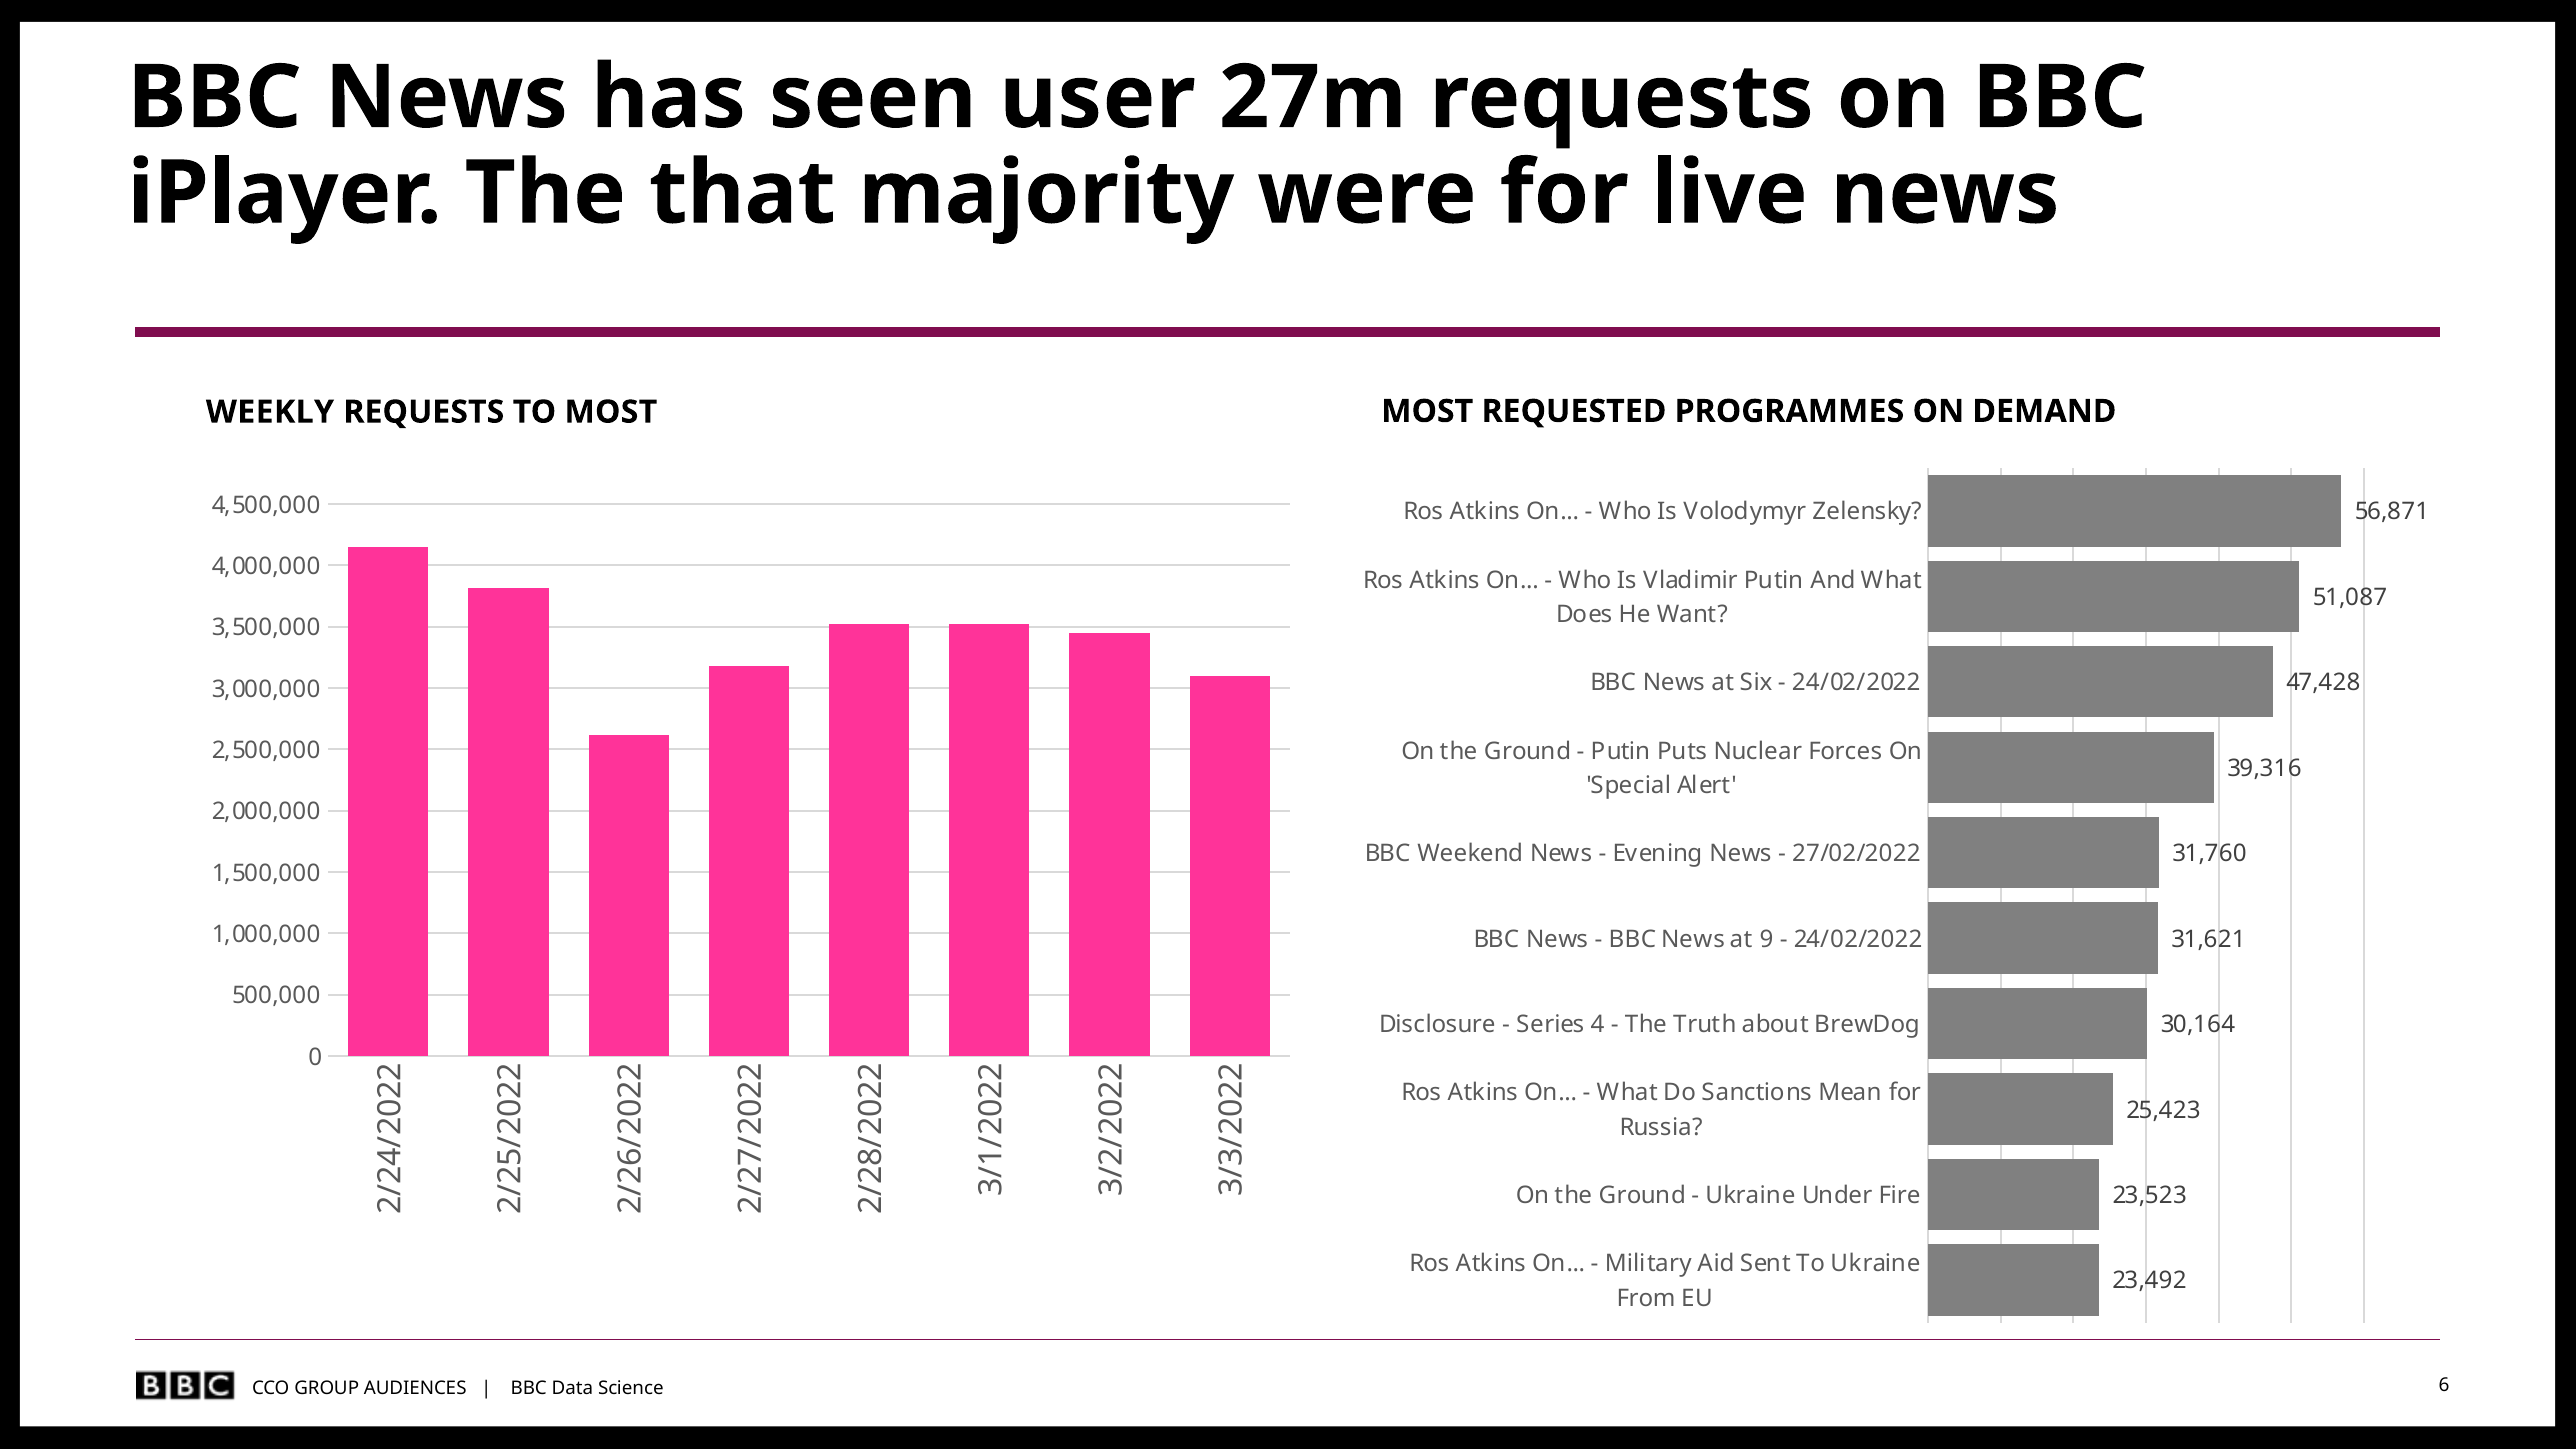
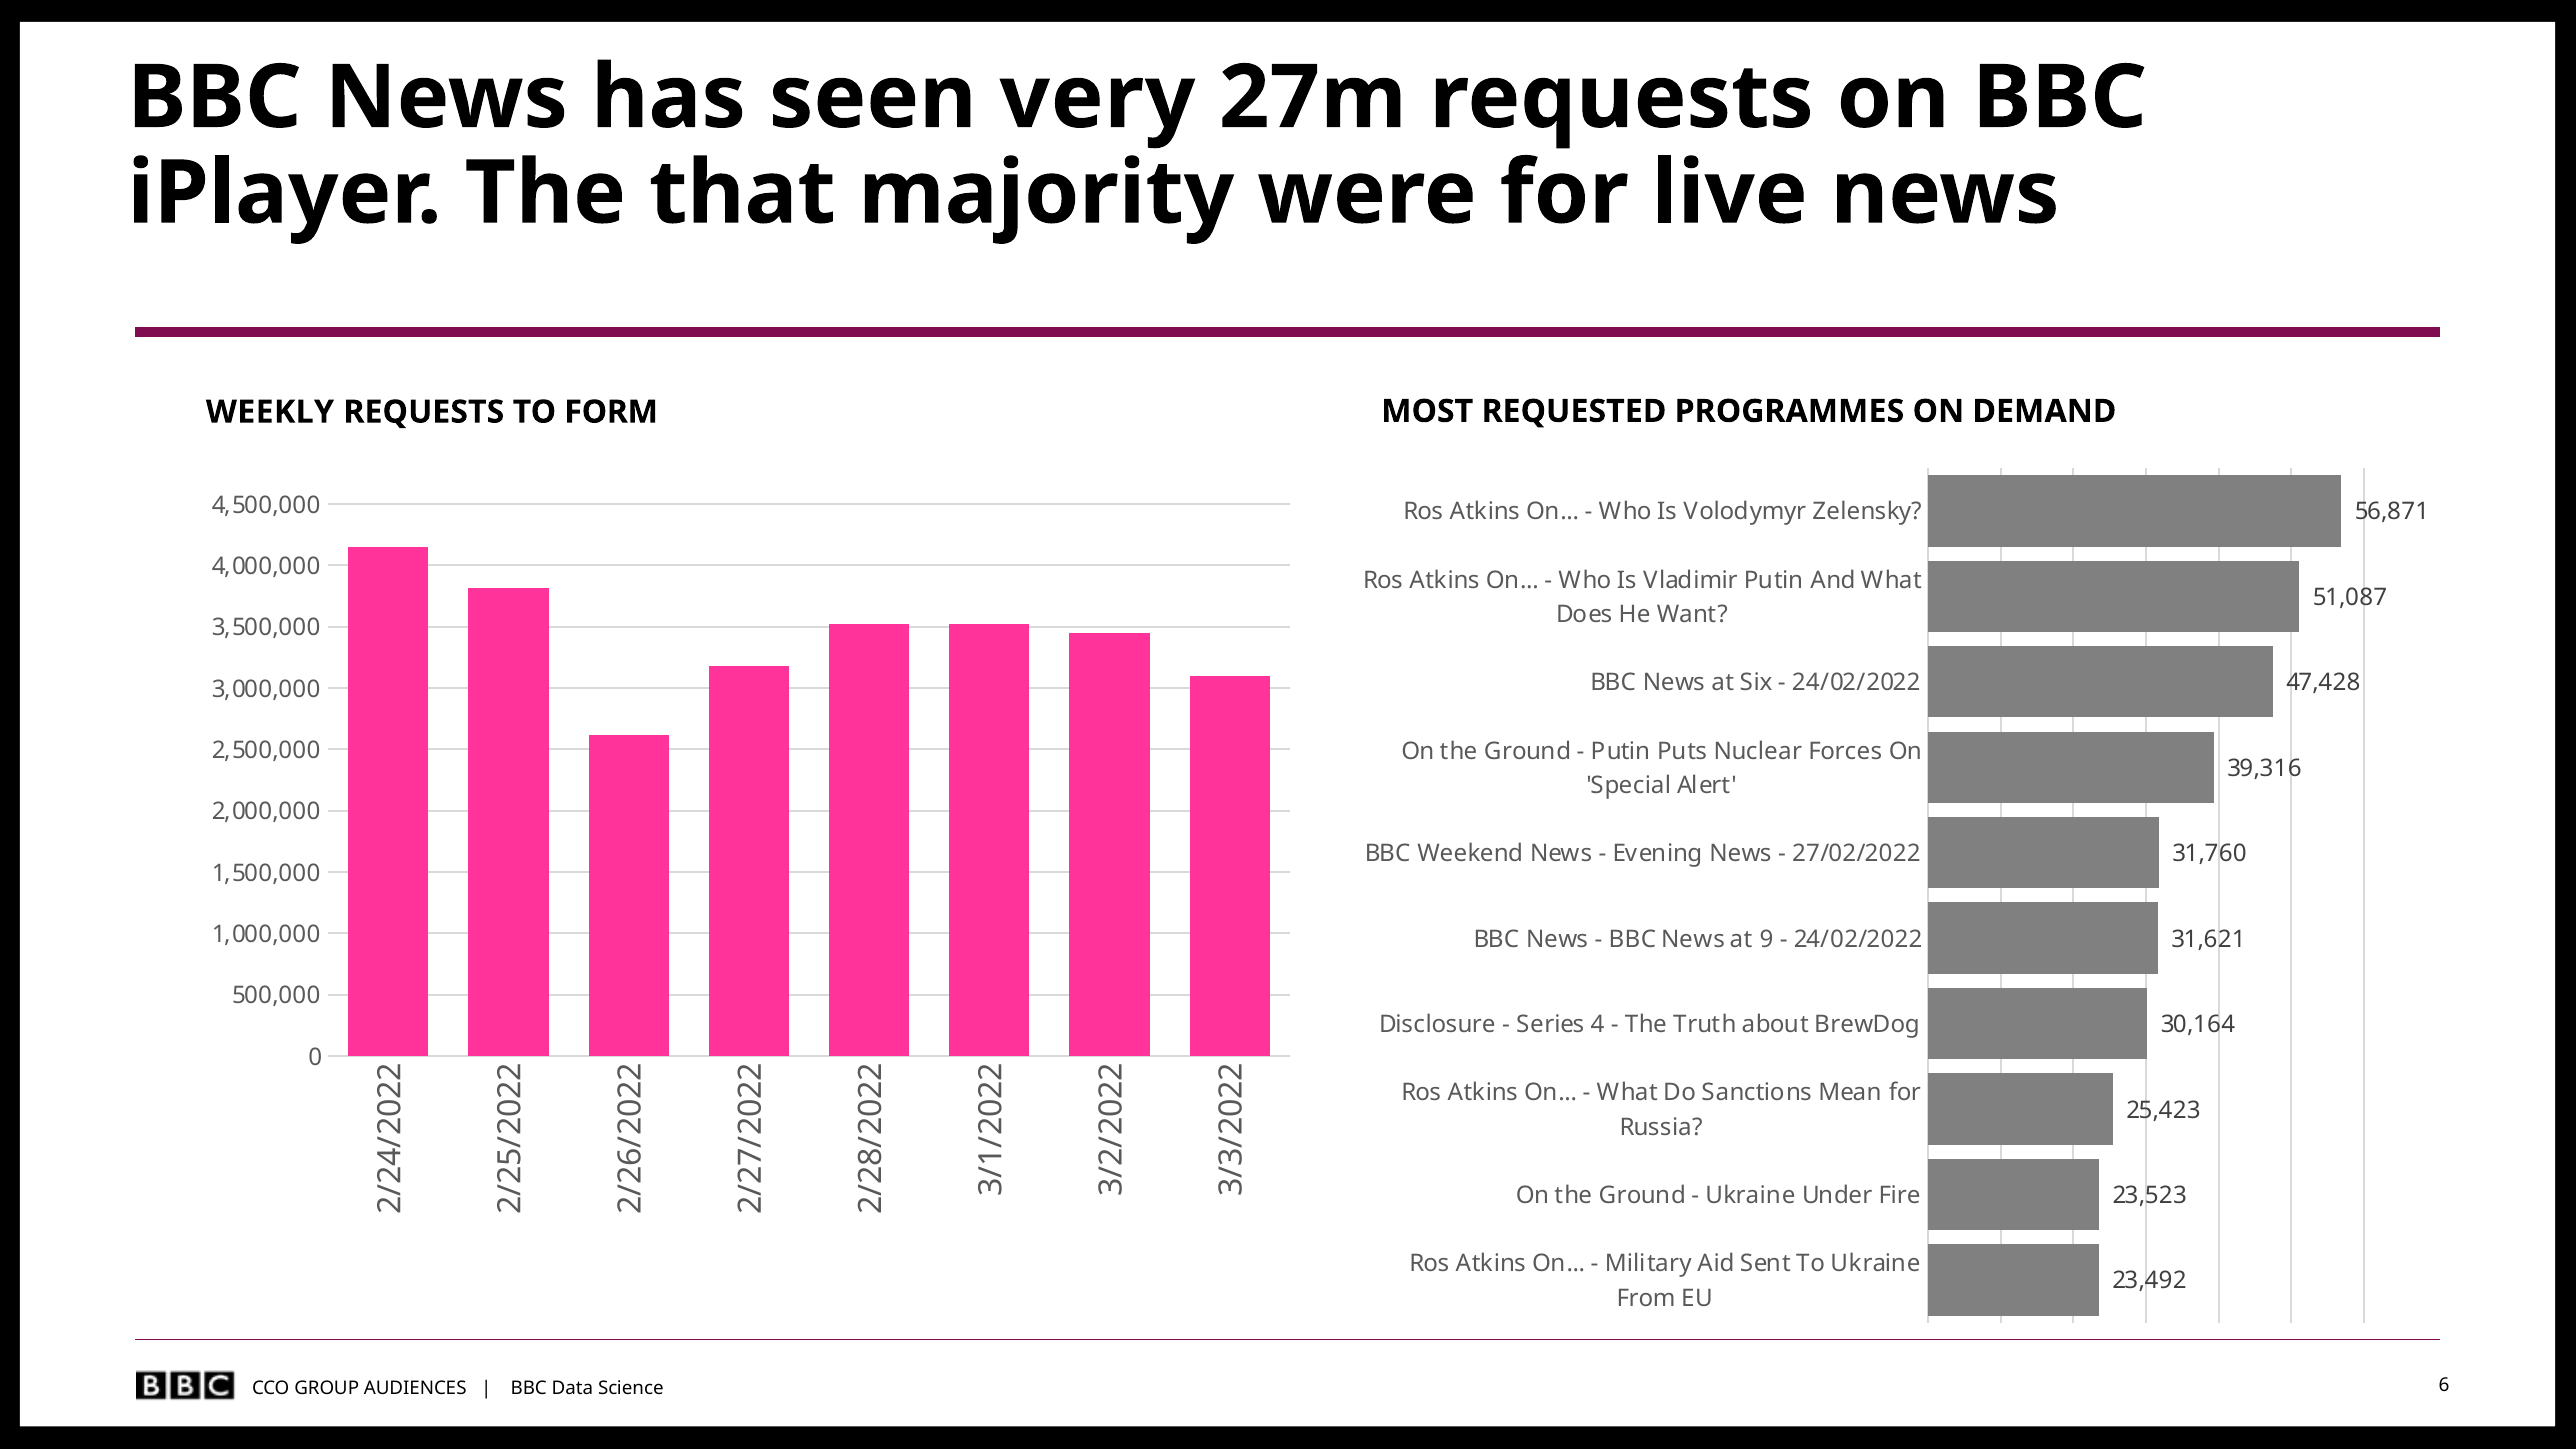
user: user -> very (1097, 98)
TO MOST: MOST -> FORM (611, 412)
